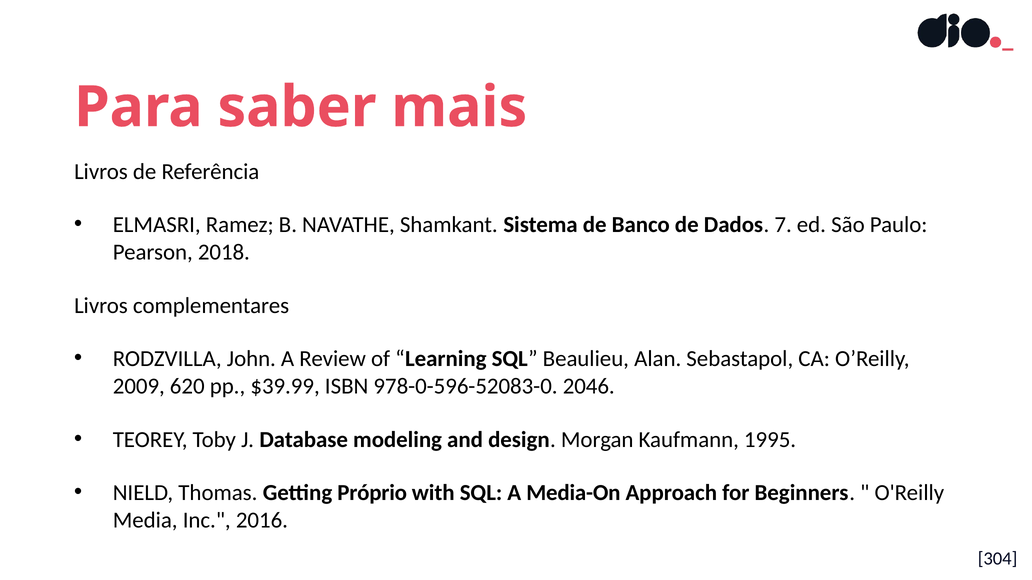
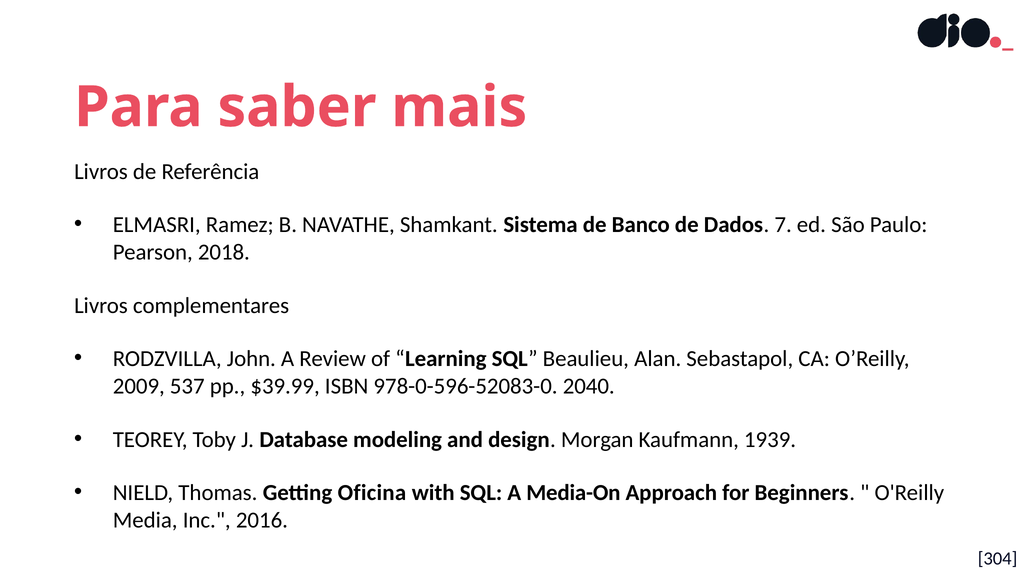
620: 620 -> 537 (187, 387)
2046: 2046 -> 2040 (589, 387)
1995: 1995 -> 1939 (770, 440)
Próprio: Próprio -> Oficina (372, 493)
